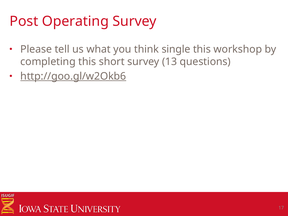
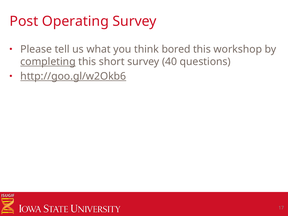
single: single -> bored (176, 49)
completing underline: none -> present (48, 62)
13: 13 -> 40 (170, 62)
